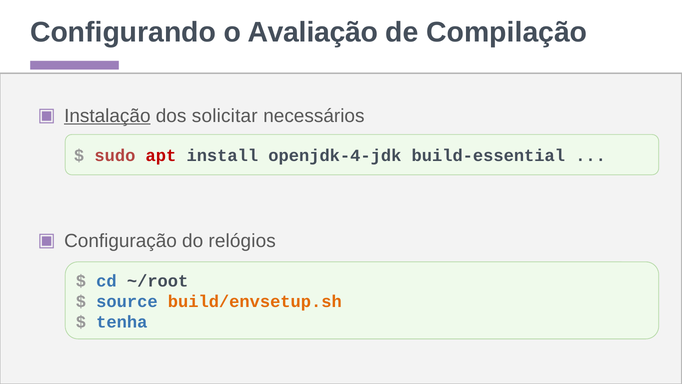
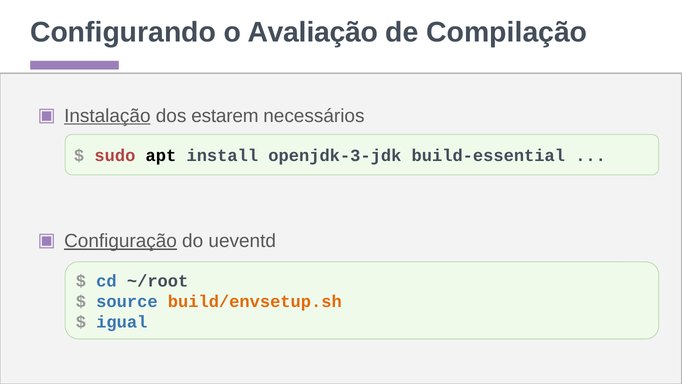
solicitar: solicitar -> estarem (225, 116)
apt colour: red -> black (161, 156)
openjdk-4-jdk: openjdk-4-jdk -> openjdk-3-jdk (335, 156)
Configuração underline: none -> present (121, 241)
relógios: relógios -> ueventd (242, 241)
tenha: tenha -> igual (122, 322)
